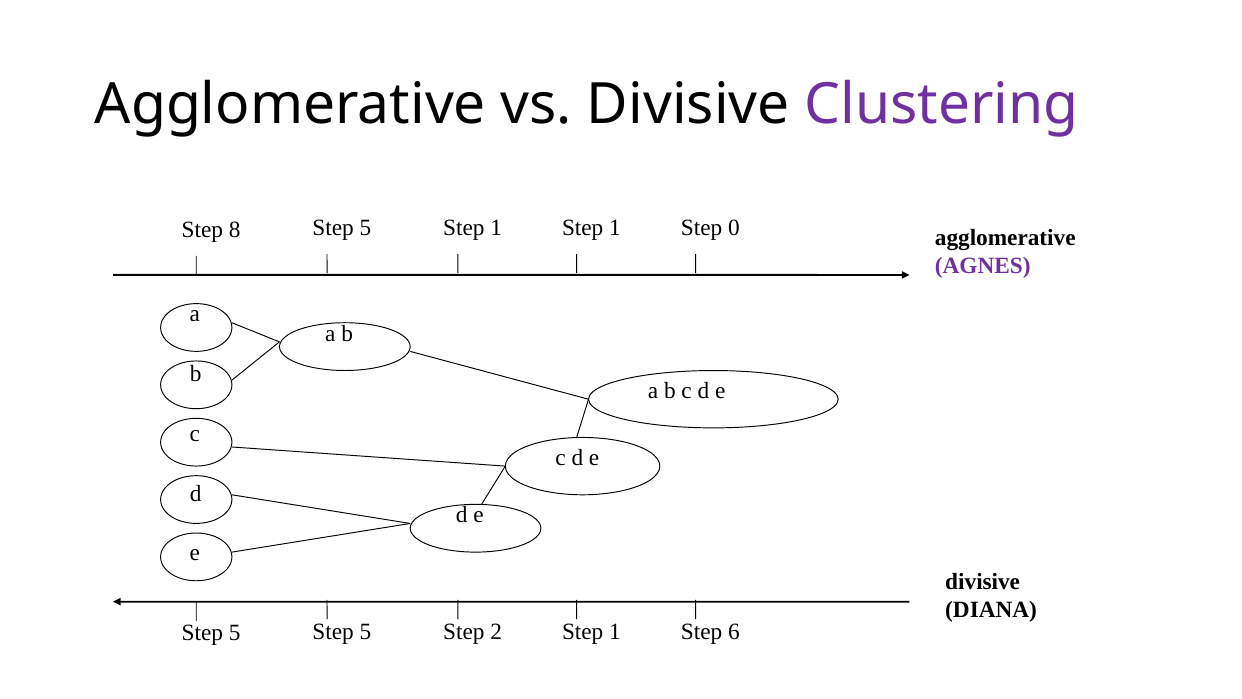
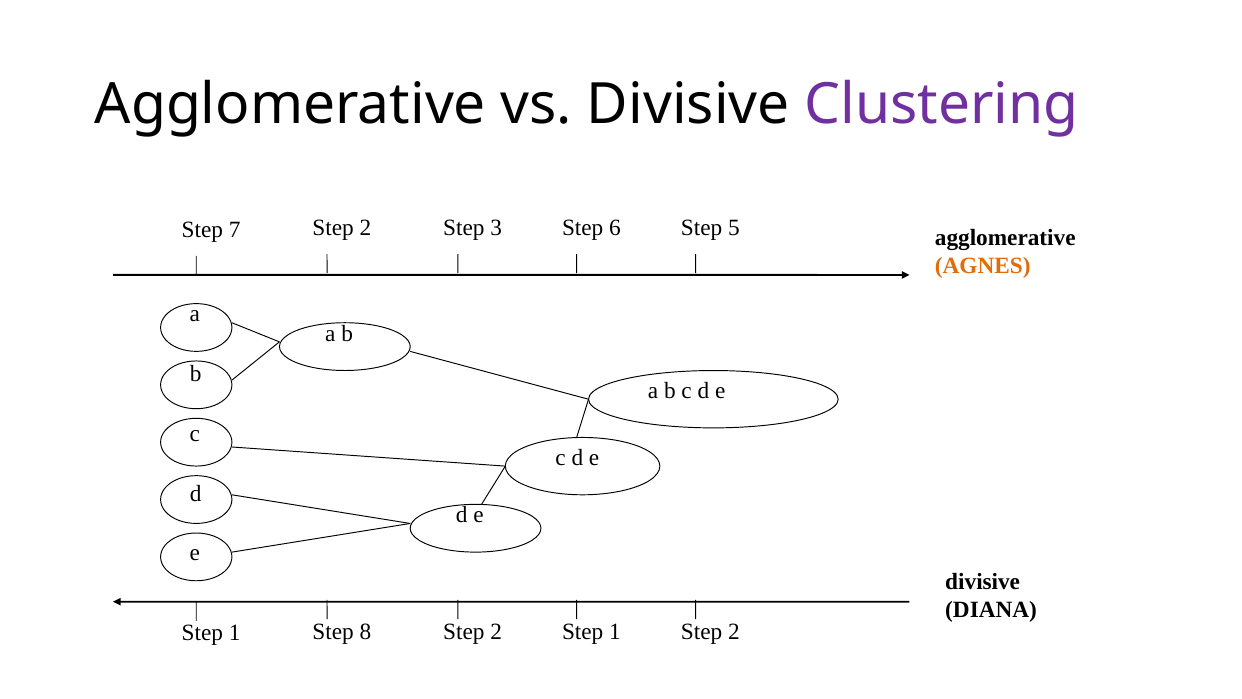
8: 8 -> 7 (235, 230)
5: 5 -> 2 (365, 228)
1: 1 -> 3 (496, 228)
1: 1 -> 6 (615, 228)
0: 0 -> 5 (734, 228)
AGNES colour: purple -> orange (983, 266)
5: 5 -> 1 (235, 633)
5: 5 -> 8 (365, 631)
1 Step 6: 6 -> 2 (734, 631)
